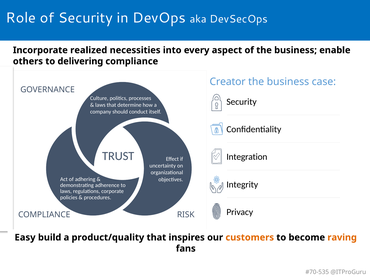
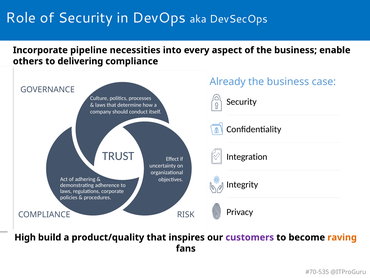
realized: realized -> pipeline (89, 50)
Creator: Creator -> Already (228, 81)
Easy: Easy -> High (25, 237)
customers colour: orange -> purple (250, 237)
